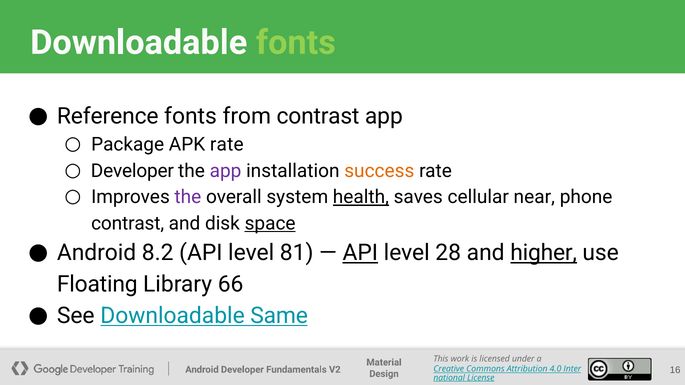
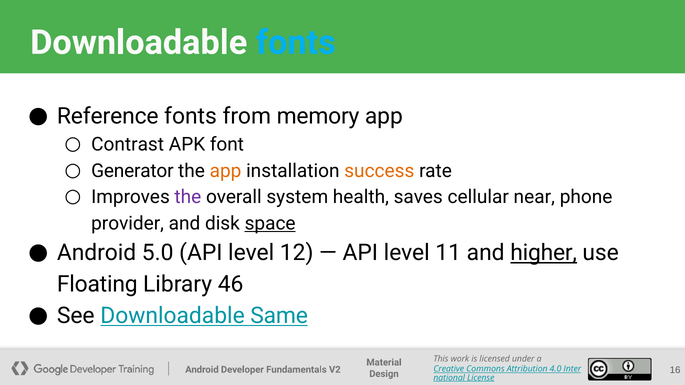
fonts colour: light green -> light blue (296, 43)
from contrast: contrast -> memory (318, 116)
Package: Package -> Contrast (128, 145)
APK rate: rate -> font (227, 145)
Developer: Developer -> Generator (132, 171)
app colour: purple -> orange (226, 171)
health underline: present -> none (361, 197)
contrast: contrast -> provider (128, 224)
8.2: 8.2 -> 5.0 (158, 253)
81: 81 -> 12 (297, 253)
API underline: present -> none (360, 253)
28: 28 -> 11 (448, 253)
66: 66 -> 46 (231, 285)
